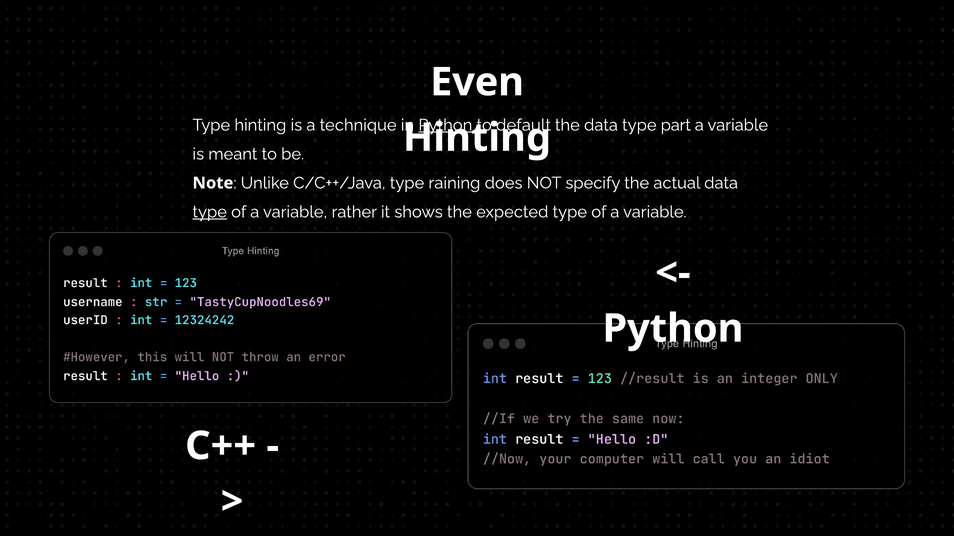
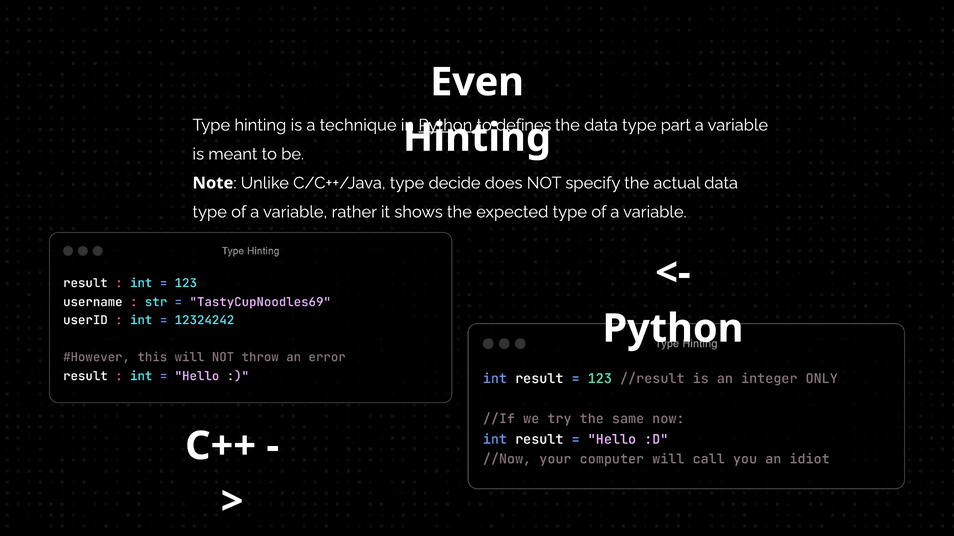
default: default -> defines (524, 125)
raining: raining -> decide (455, 183)
type underline: present -> none (210, 212)
